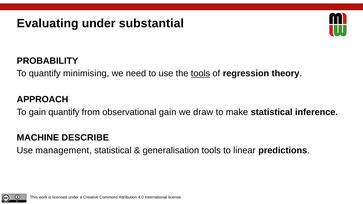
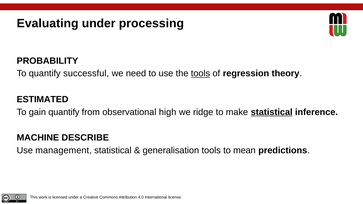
substantial: substantial -> processing (151, 23)
minimising: minimising -> successful (86, 74)
APPROACH: APPROACH -> ESTIMATED (43, 100)
observational gain: gain -> high (168, 112)
draw: draw -> ridge (203, 112)
statistical underline: none -> present (272, 112)
linear: linear -> mean (244, 150)
